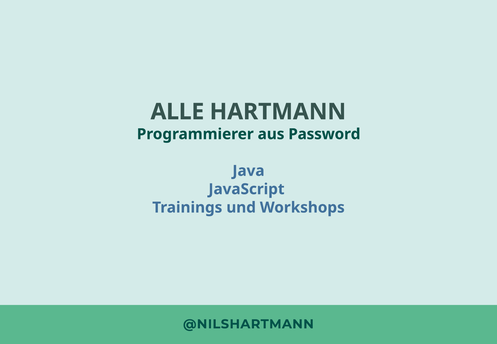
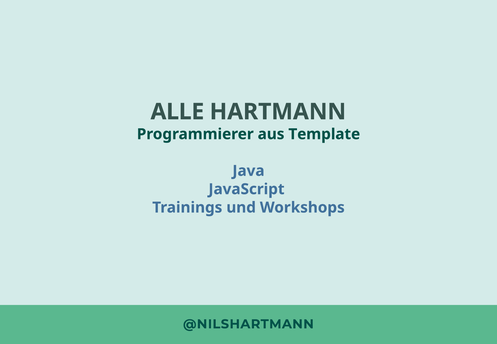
Password: Password -> Template (324, 134)
